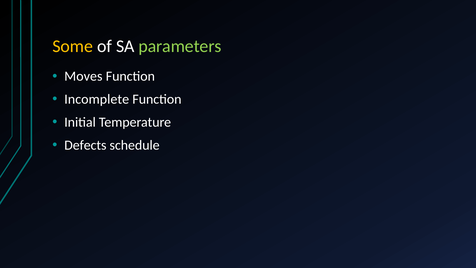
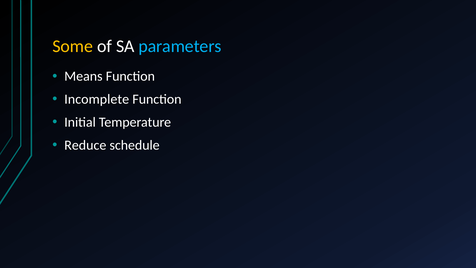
parameters colour: light green -> light blue (180, 46)
Moves: Moves -> Means (83, 76)
Defects: Defects -> Reduce (85, 145)
